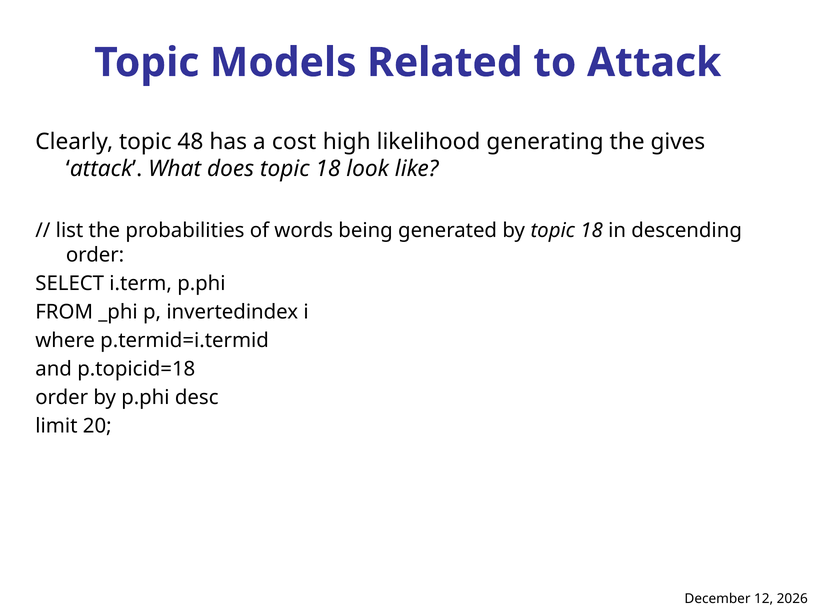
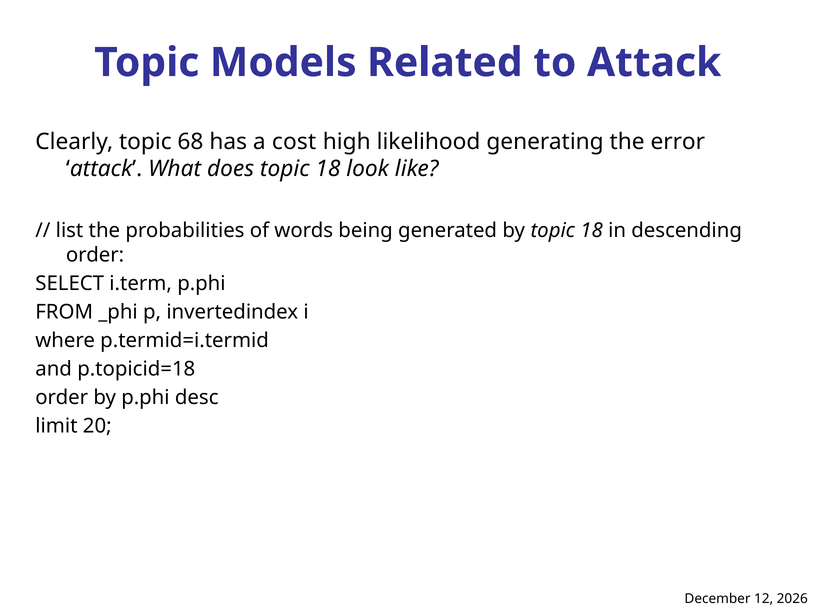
48: 48 -> 68 (190, 142)
gives: gives -> error (678, 142)
